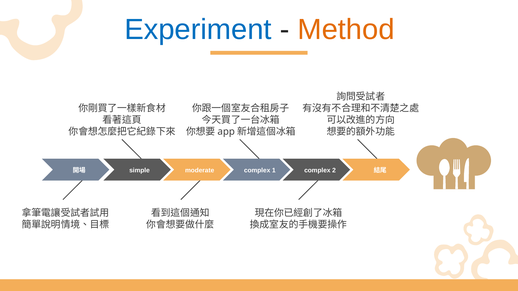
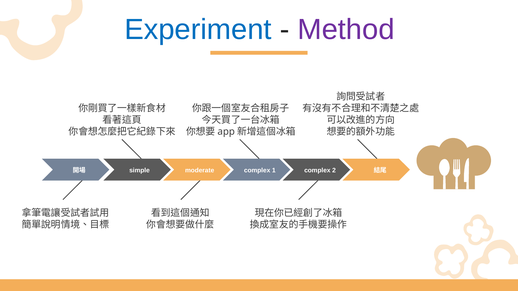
Method colour: orange -> purple (346, 30)
